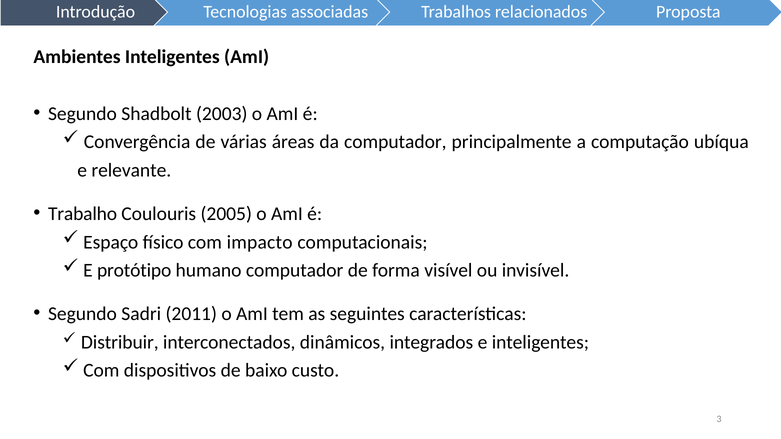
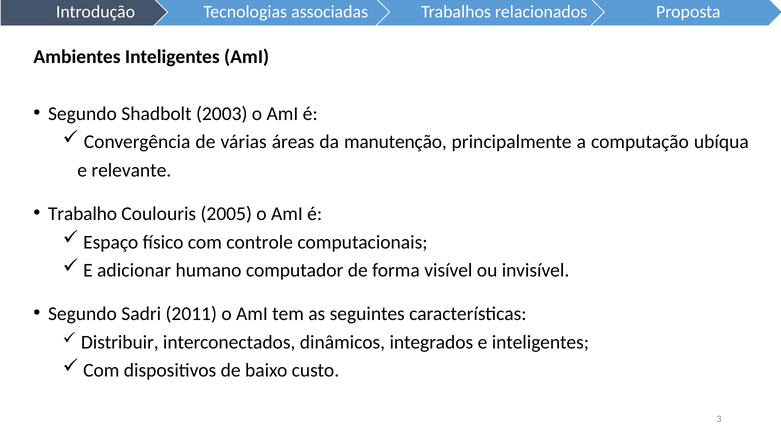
da computador: computador -> manutenção (395, 142)
impacto: impacto -> controle (260, 242)
protótipo: protótipo -> adicionar (134, 271)
